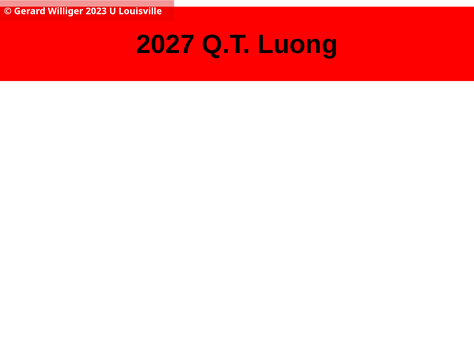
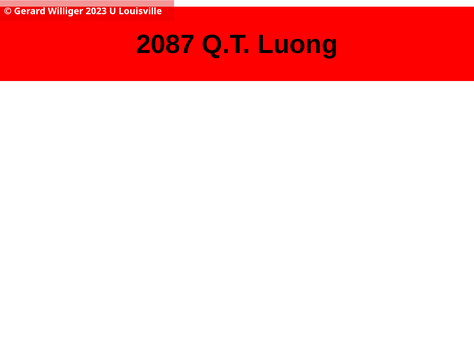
2027: 2027 -> 2087 (165, 44)
